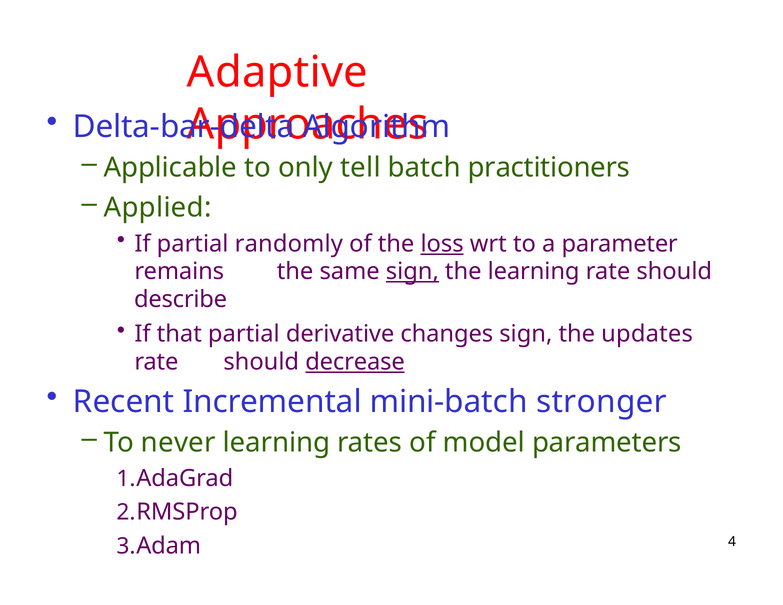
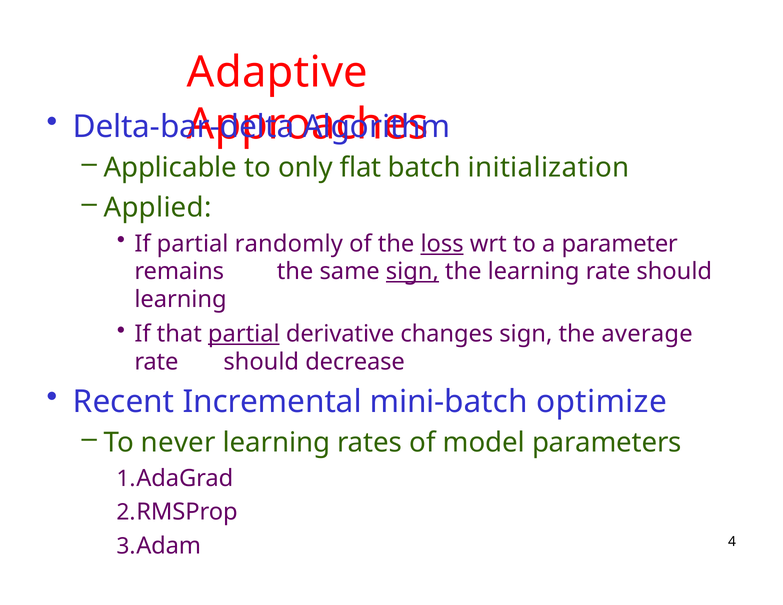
tell: tell -> flat (361, 168)
practitioners: practitioners -> initialization (549, 168)
describe: describe -> learning (181, 299)
partial underline: none -> present (244, 334)
updates: updates -> average (647, 334)
decrease underline: present -> none (355, 362)
stronger: stronger -> optimize (602, 402)
